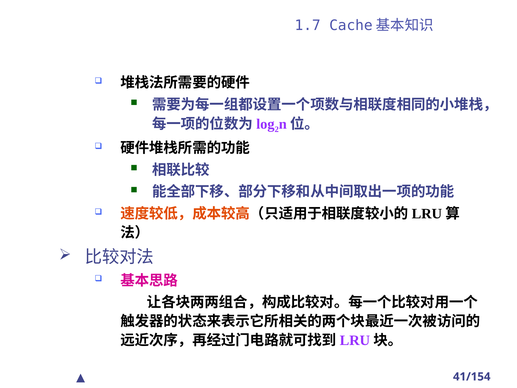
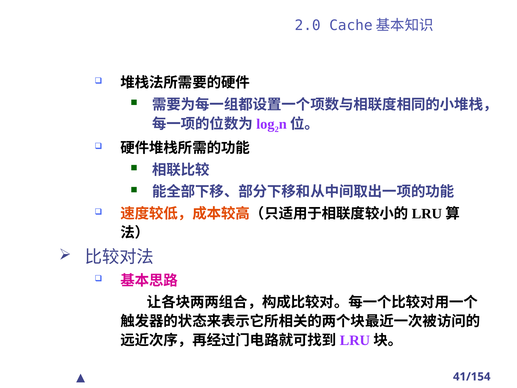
1.7: 1.7 -> 2.0 (308, 25)
